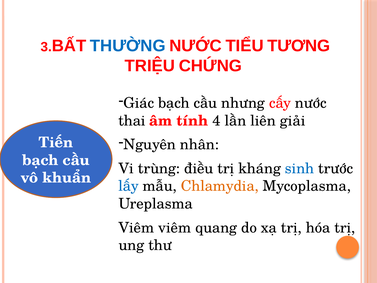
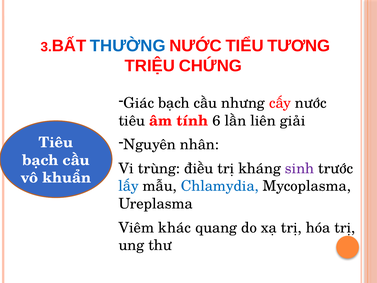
thai: thai -> tiêu (132, 121)
4: 4 -> 6 (216, 121)
Tiến: Tiến -> Tiêu (56, 142)
sinh colour: blue -> purple (300, 168)
Chlamydia colour: orange -> blue (220, 186)
Viêm viêm: viêm -> khác (175, 227)
